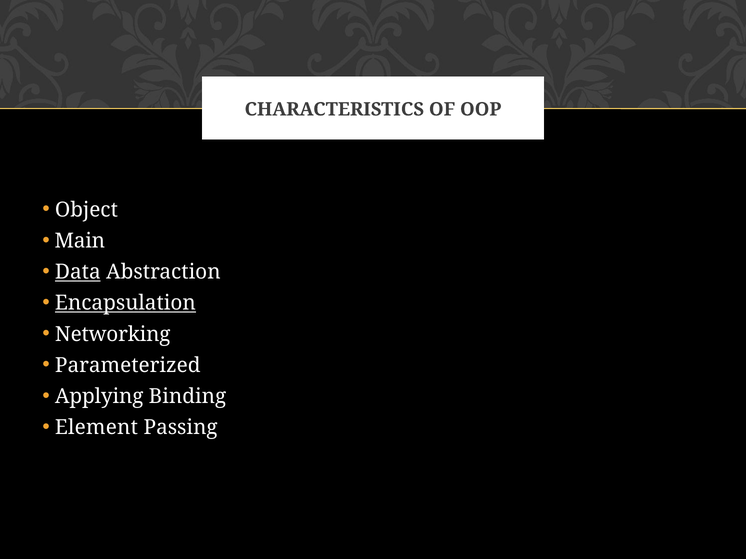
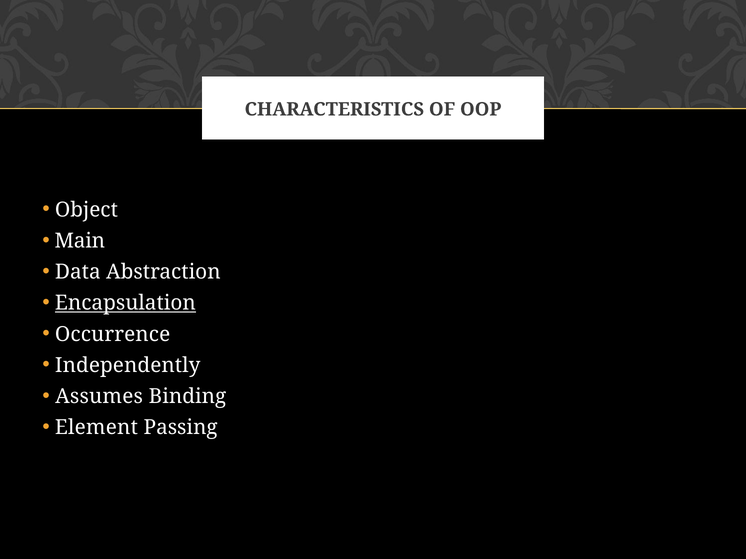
Data underline: present -> none (78, 272)
Networking: Networking -> Occurrence (113, 334)
Parameterized: Parameterized -> Independently (128, 366)
Applying: Applying -> Assumes (99, 397)
